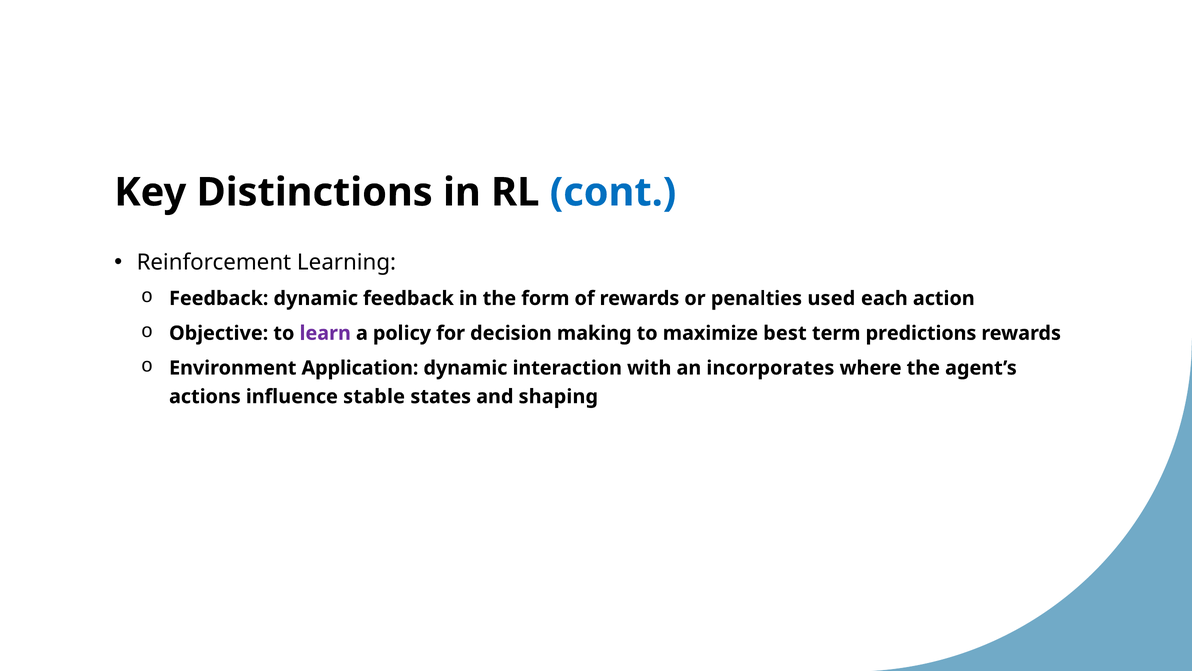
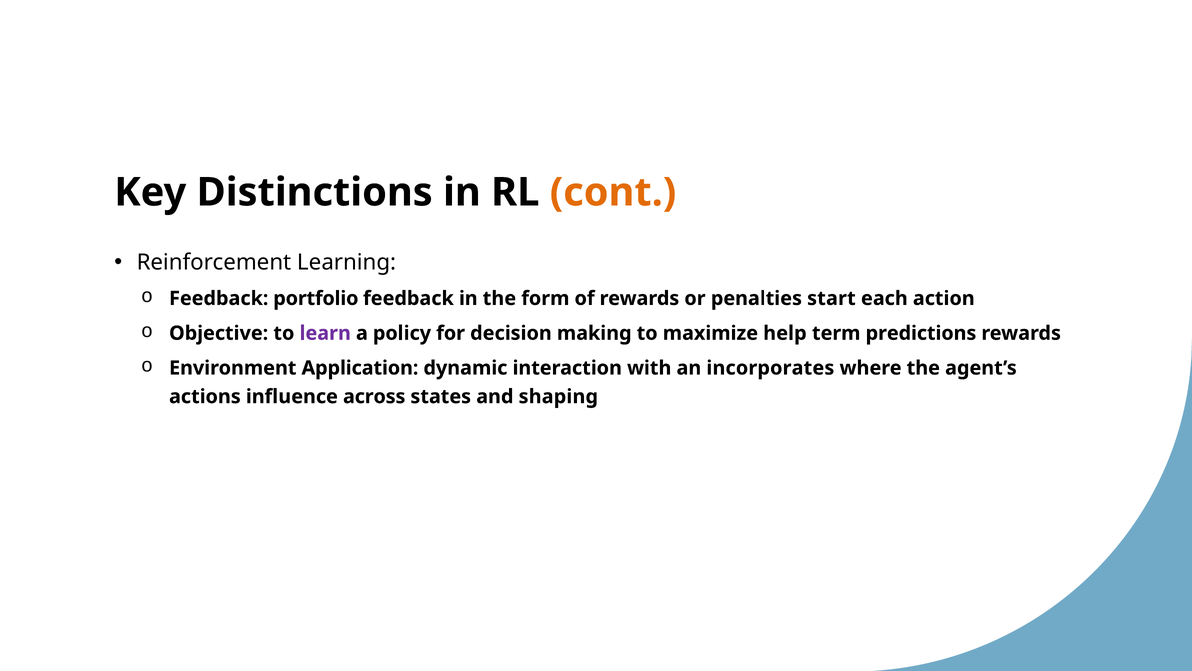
cont colour: blue -> orange (613, 192)
Feedback dynamic: dynamic -> portfolio (316, 298)
used: used -> start (831, 298)
best: best -> help (785, 333)
stable: stable -> across (374, 396)
